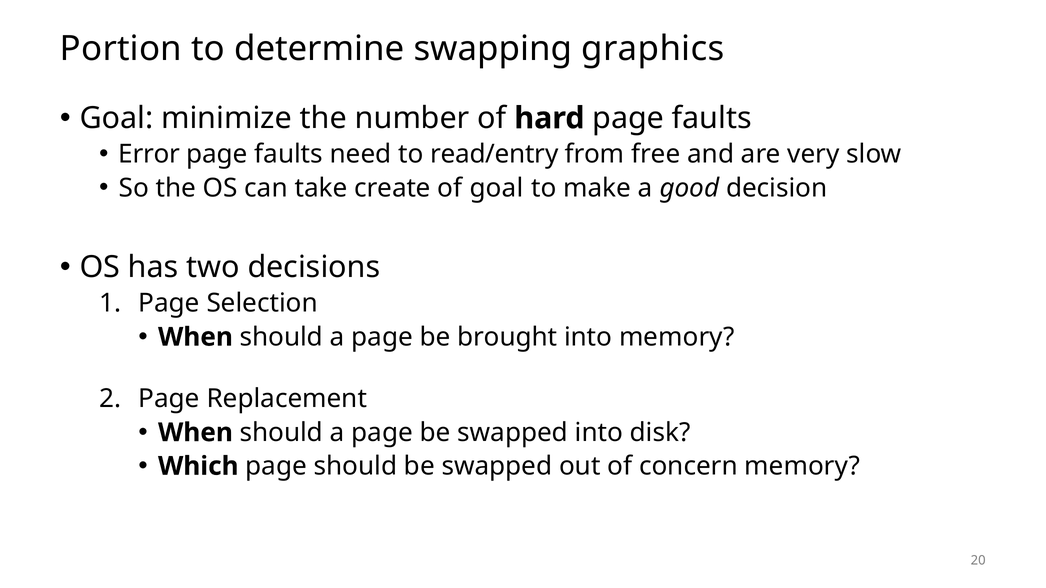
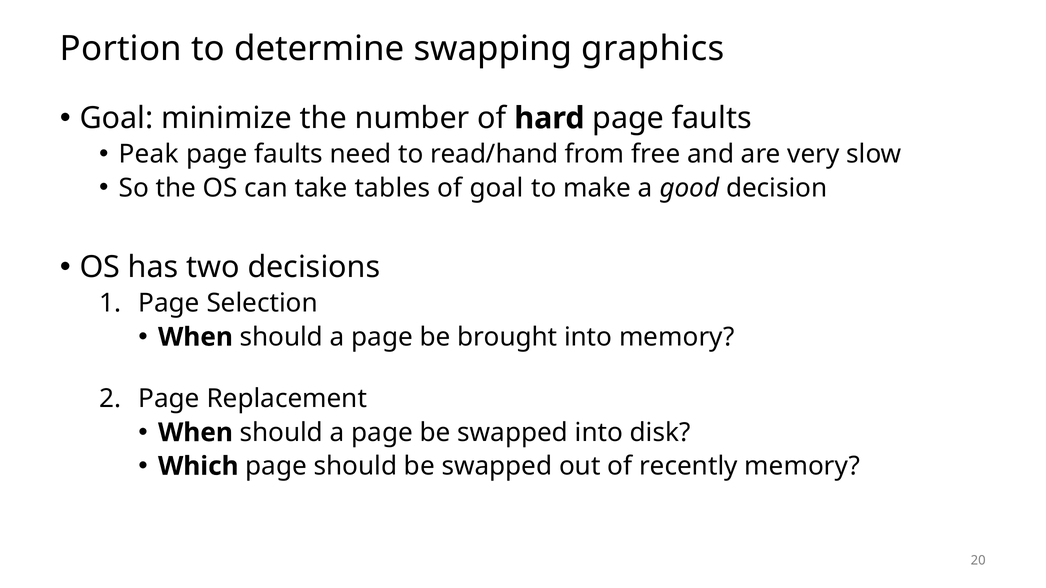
Error: Error -> Peak (149, 154)
read/entry: read/entry -> read/hand (494, 154)
create: create -> tables (392, 188)
concern: concern -> recently (688, 466)
